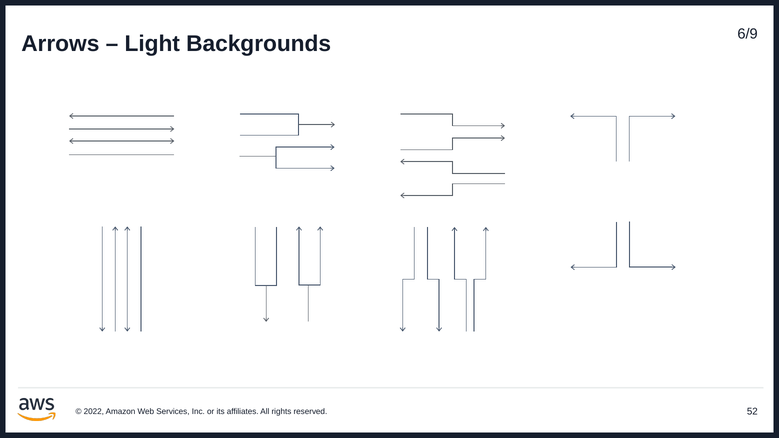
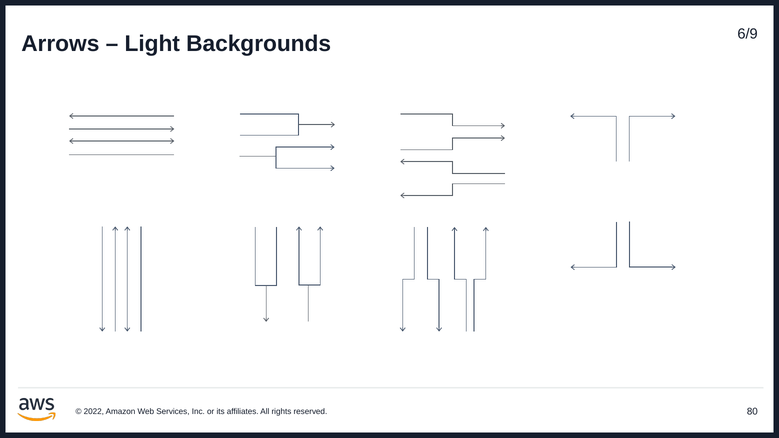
52: 52 -> 80 (752, 412)
